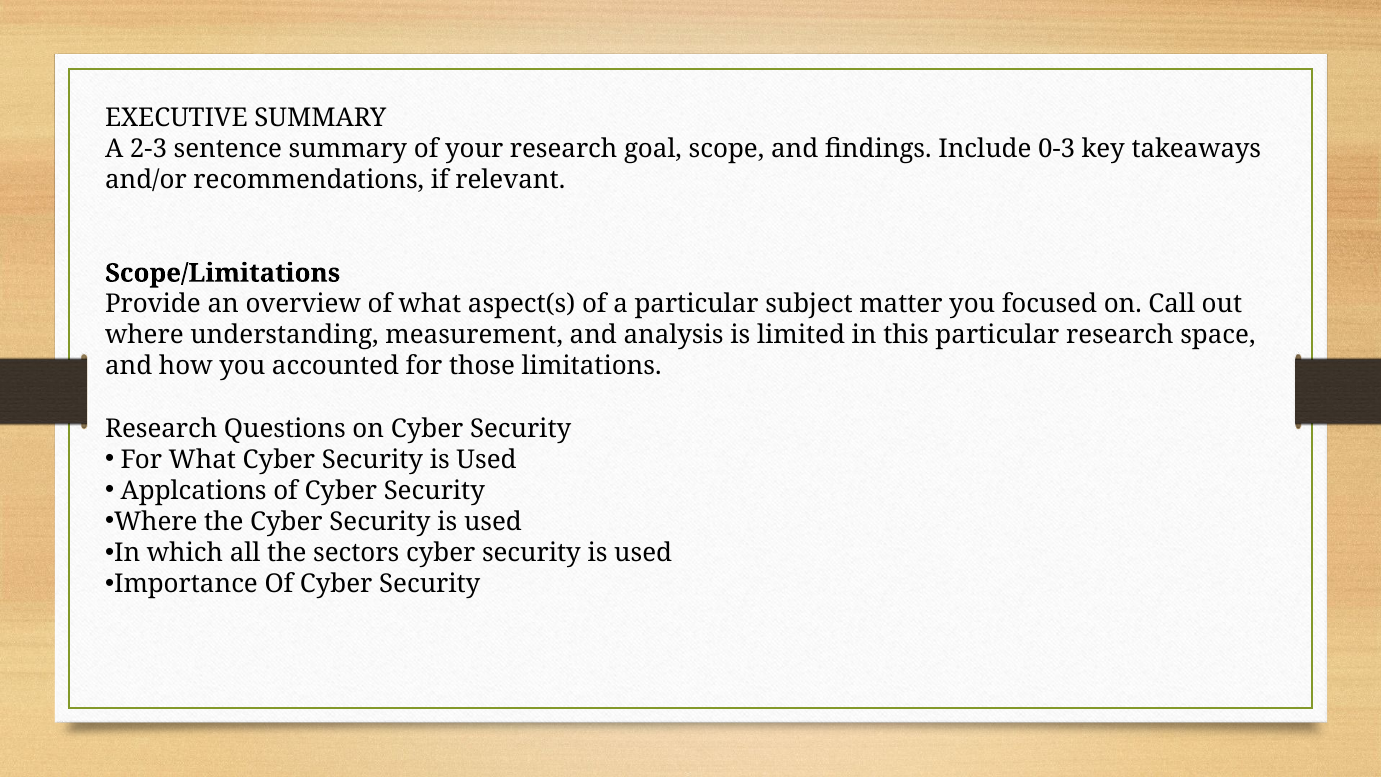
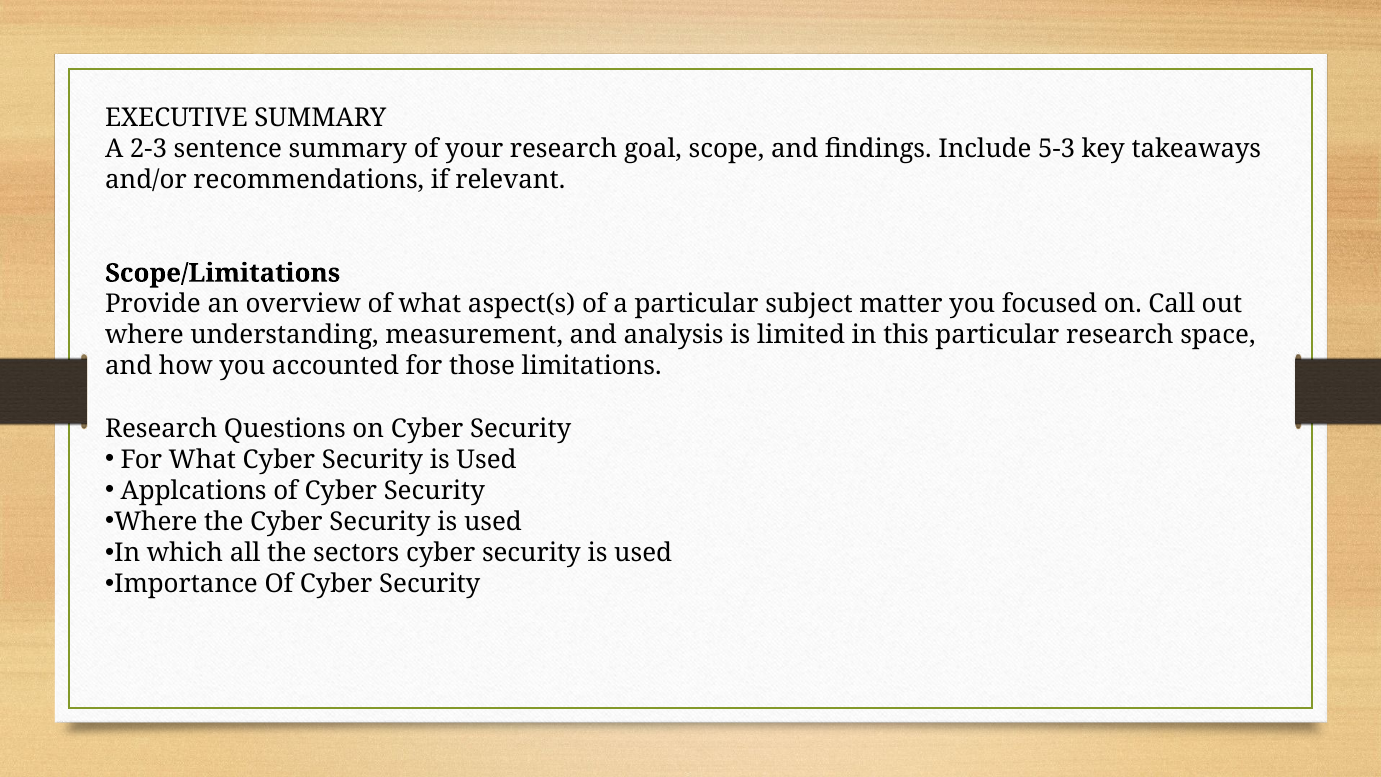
0-3: 0-3 -> 5-3 (1057, 149)
